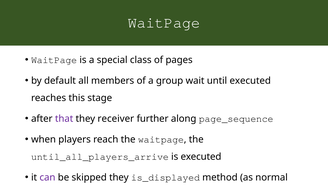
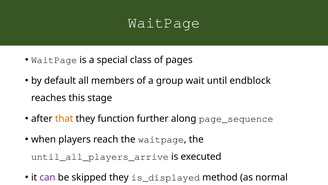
until executed: executed -> endblock (250, 81)
that colour: purple -> orange (64, 118)
receiver: receiver -> function (116, 118)
